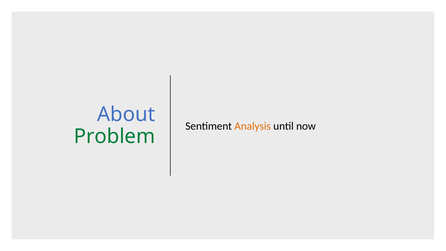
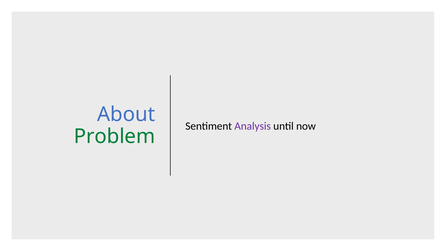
Analysis colour: orange -> purple (253, 126)
